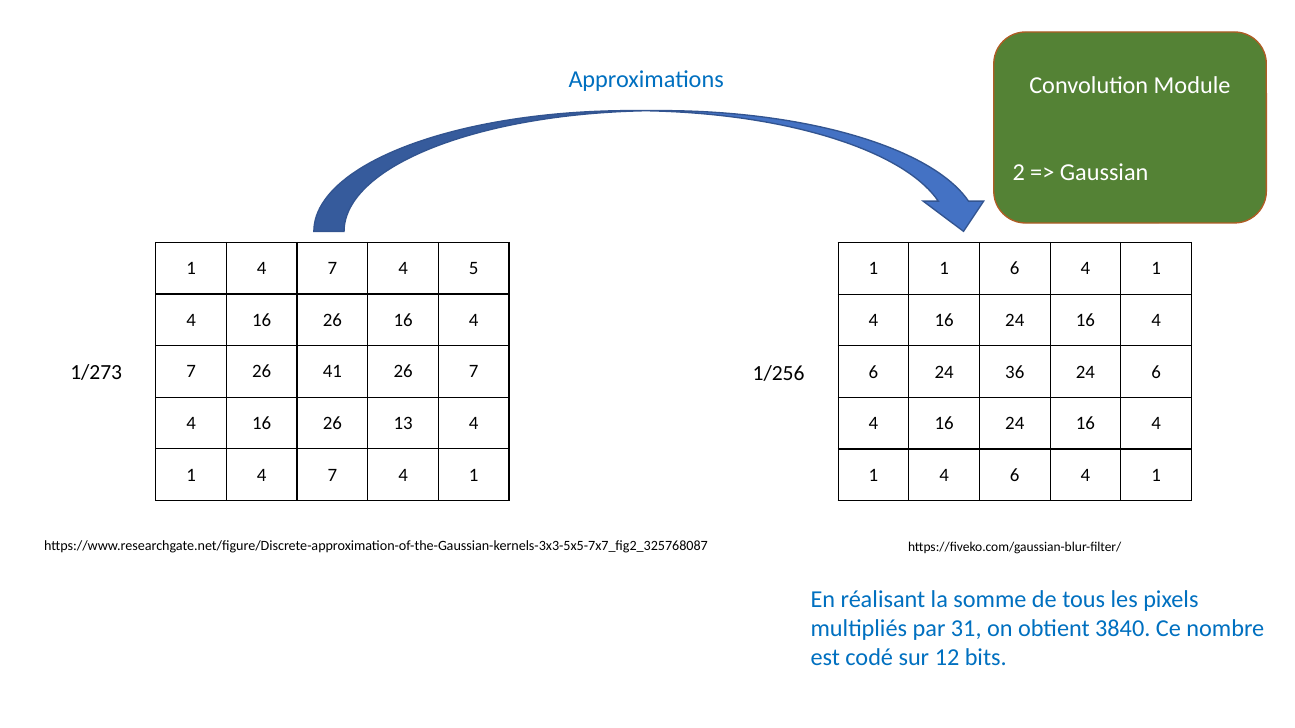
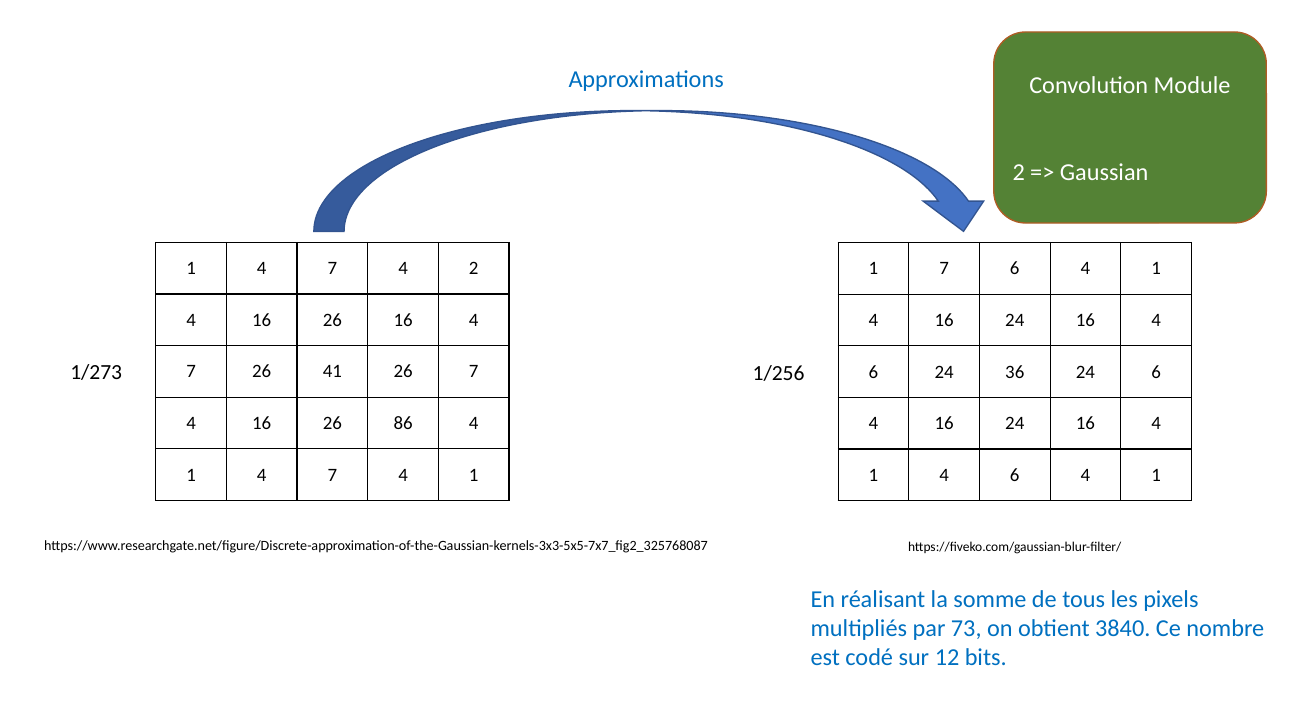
4 5: 5 -> 2 (474, 269)
1 1: 1 -> 7 (944, 269)
13: 13 -> 86 (403, 424)
31: 31 -> 73 (966, 629)
